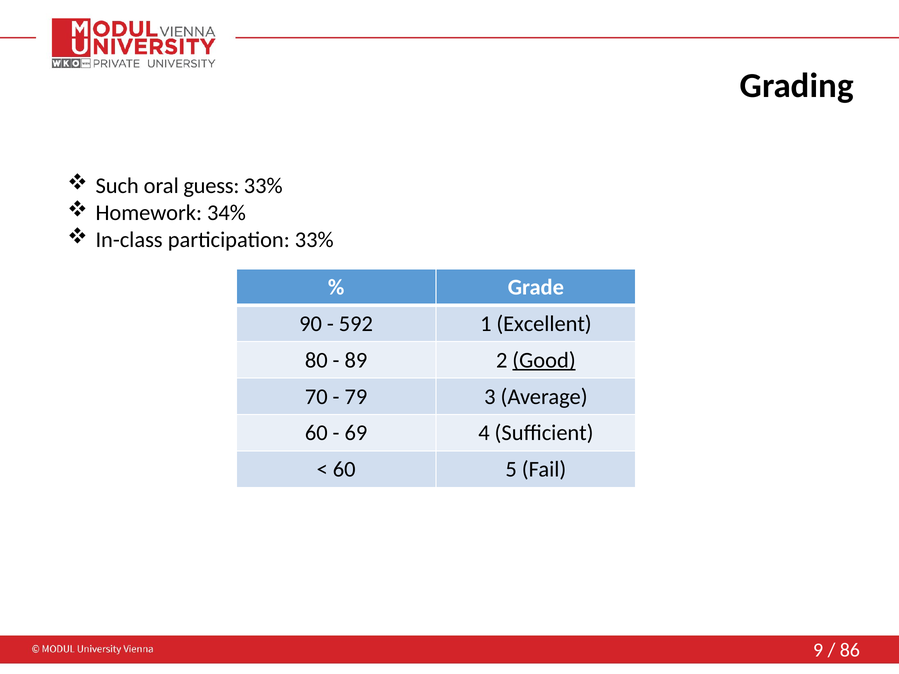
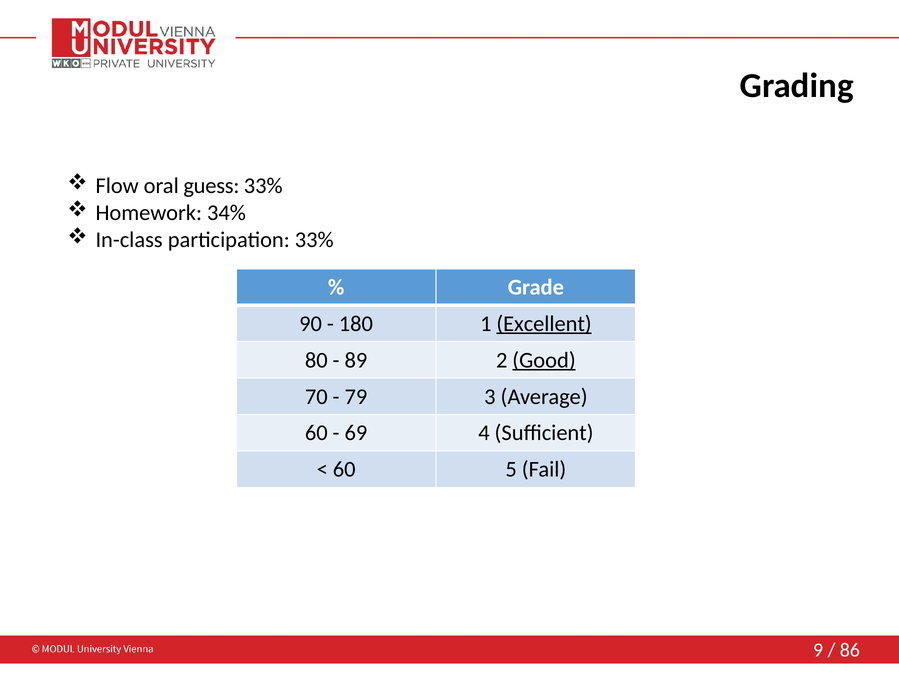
Such: Such -> Flow (117, 186)
592: 592 -> 180 (356, 324)
Excellent underline: none -> present (544, 324)
